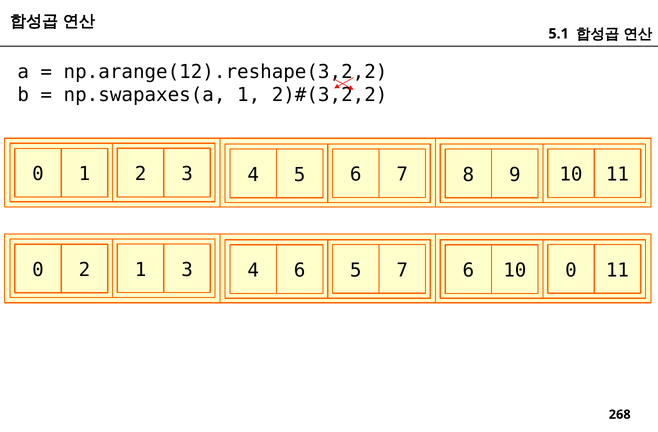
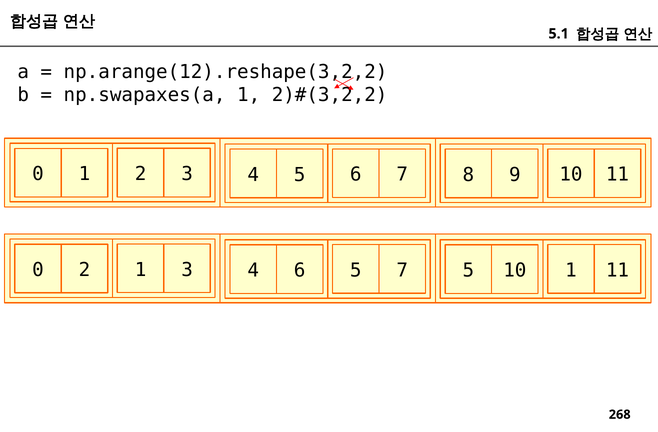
7 6: 6 -> 5 (468, 271)
10 0: 0 -> 1 (571, 270)
